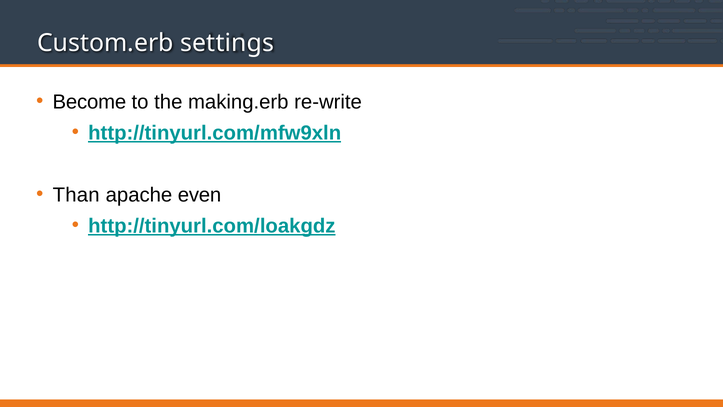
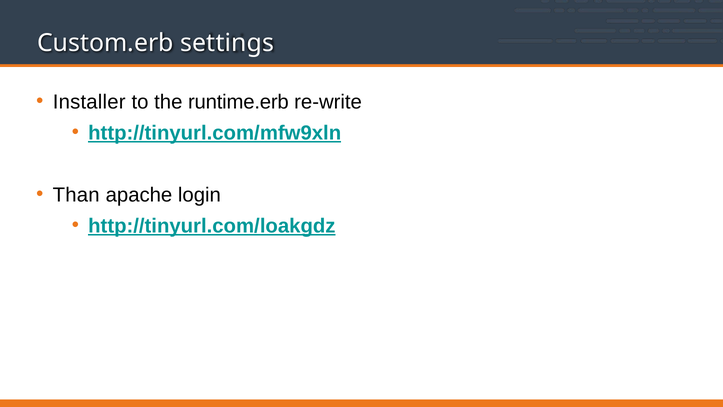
Become: Become -> Installer (89, 102)
making.erb: making.erb -> runtime.erb (238, 102)
even: even -> login (199, 195)
